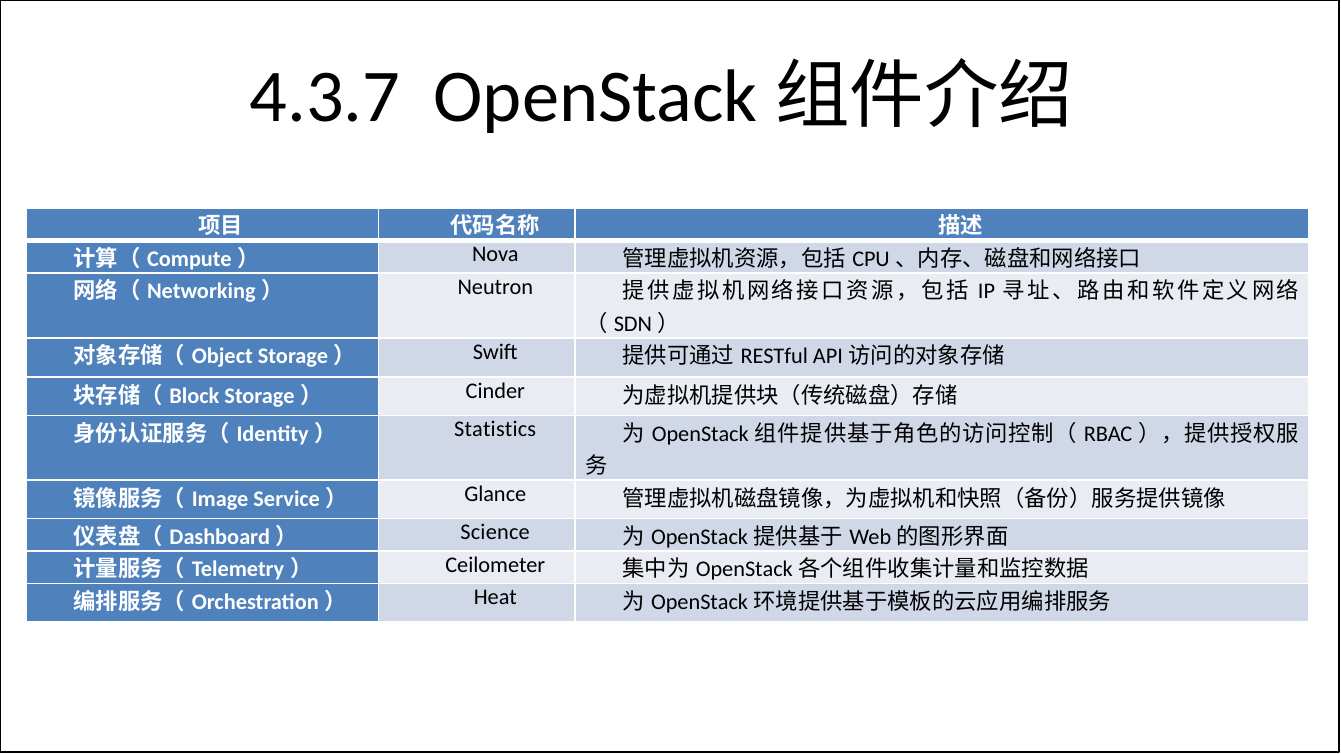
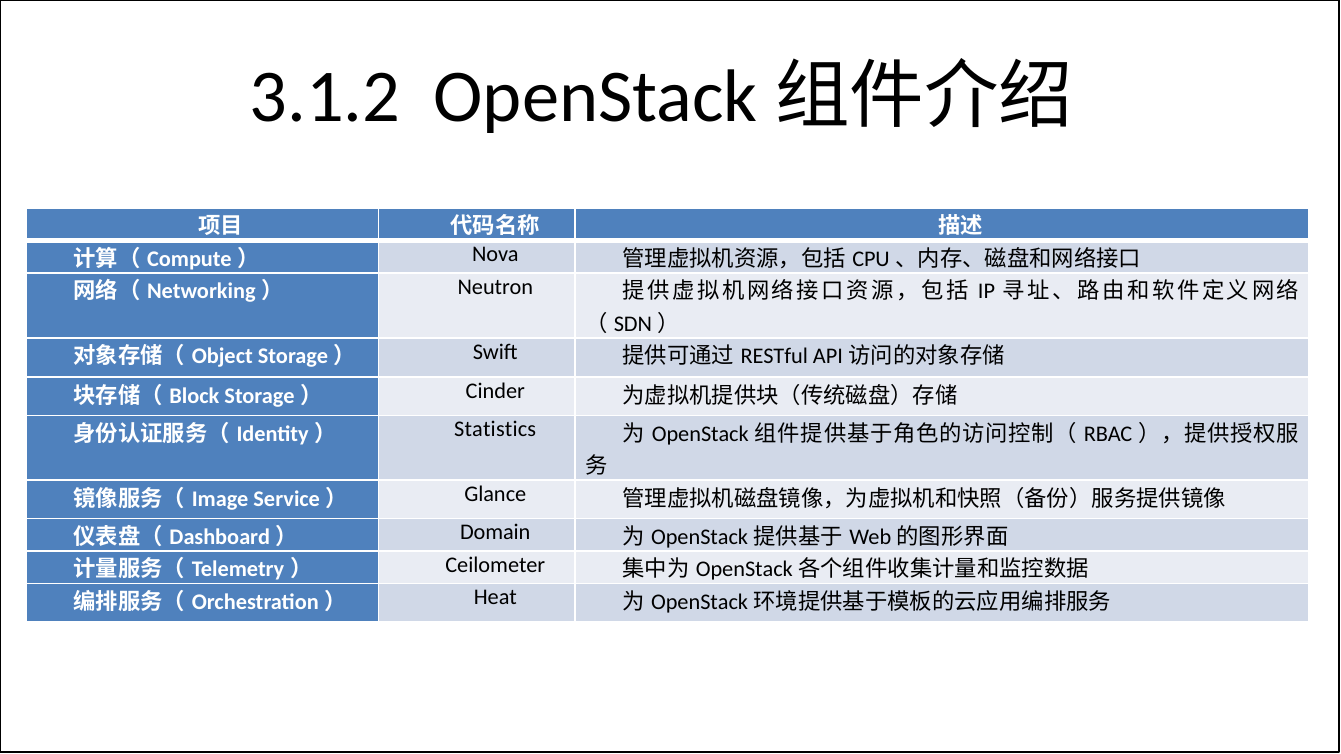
4.3.7: 4.3.7 -> 3.1.2 (325, 97)
Science: Science -> Domain (495, 533)
